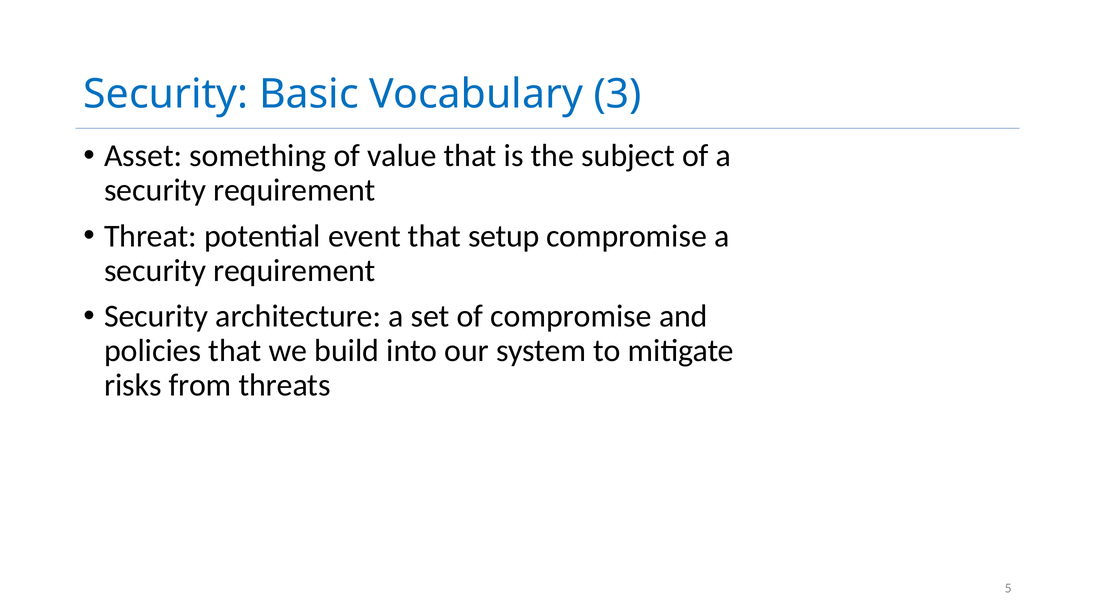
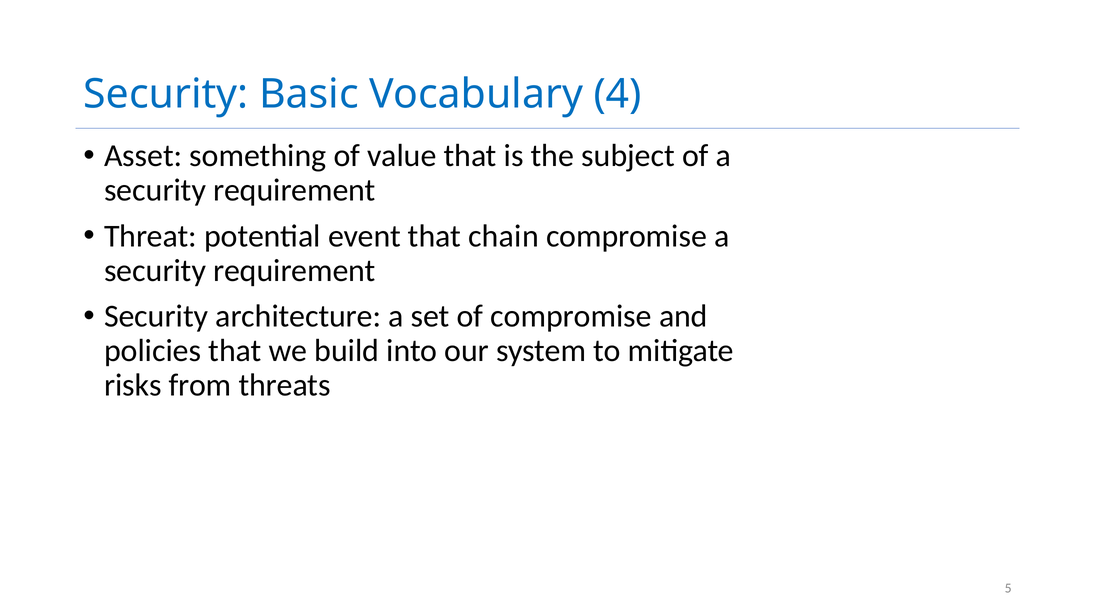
3: 3 -> 4 (618, 94)
setup: setup -> chain (504, 236)
